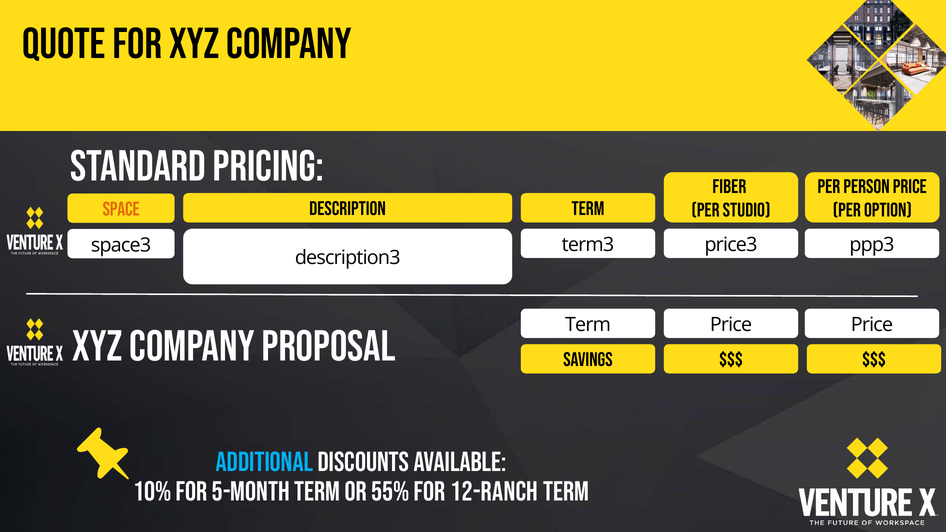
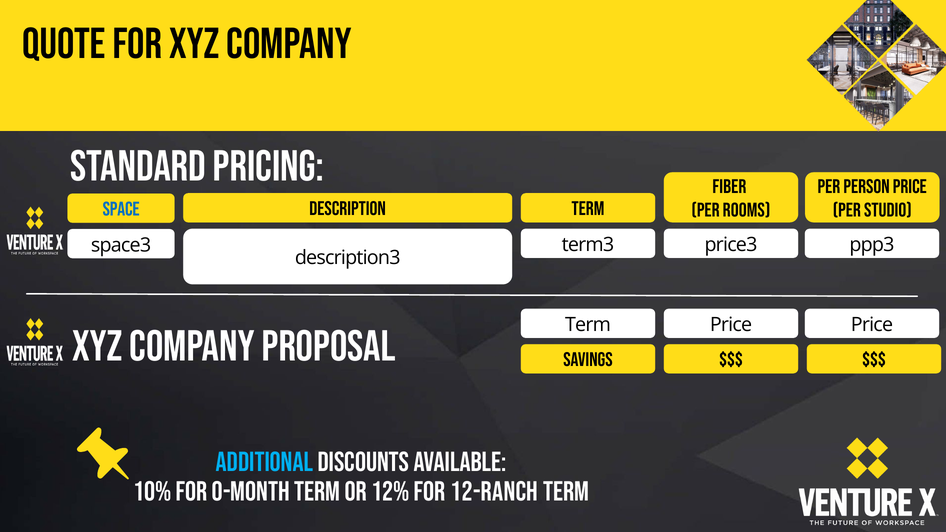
Space colour: orange -> blue (121, 209)
Studio: Studio -> Rooms (747, 210)
Option: Option -> Studio (888, 210)
5-month: 5-month -> 0-month (251, 492)
55%: 55% -> 12% (390, 492)
